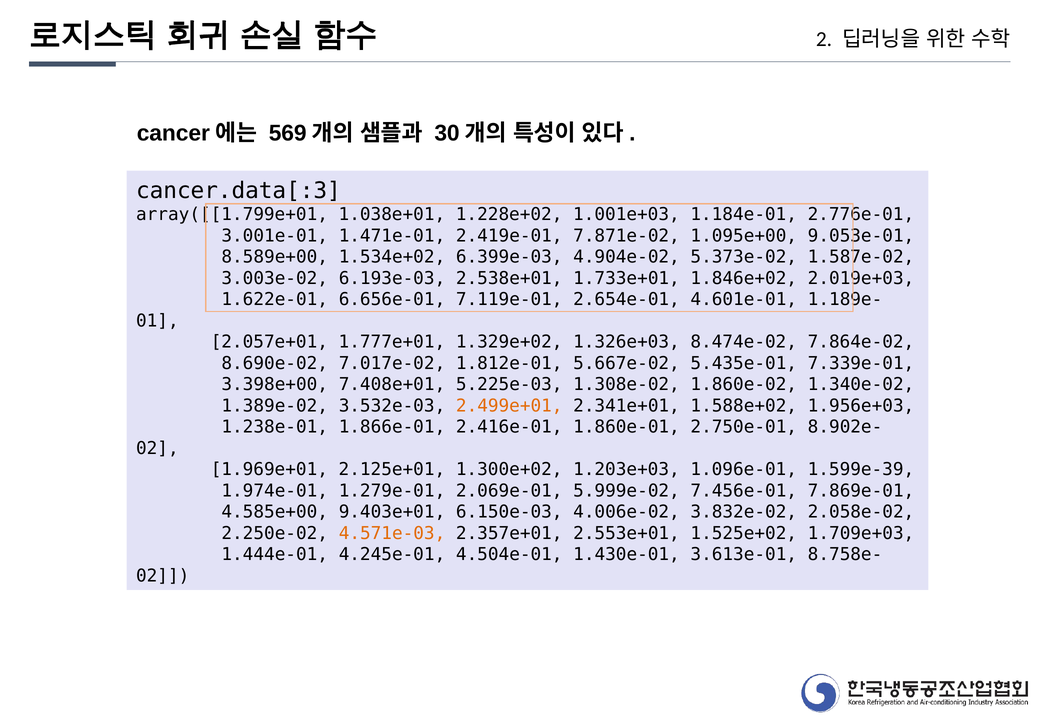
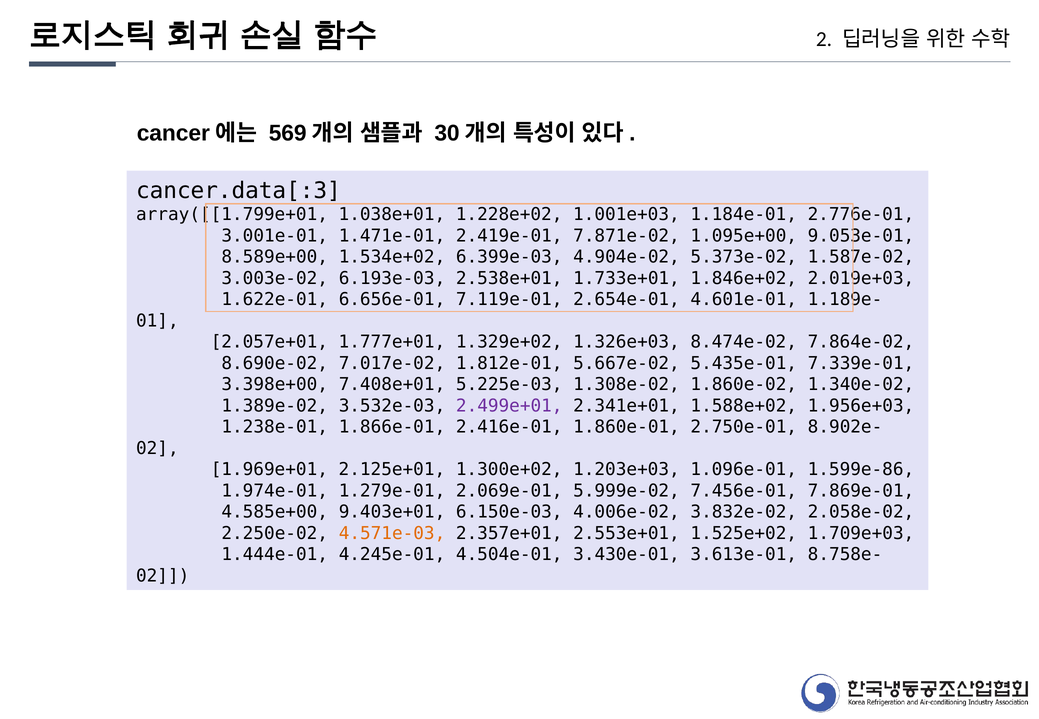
2.499e+01 colour: orange -> purple (509, 406)
1.599e-39: 1.599e-39 -> 1.599e-86 (861, 470)
1.430e-01: 1.430e-01 -> 3.430e-01 (627, 555)
